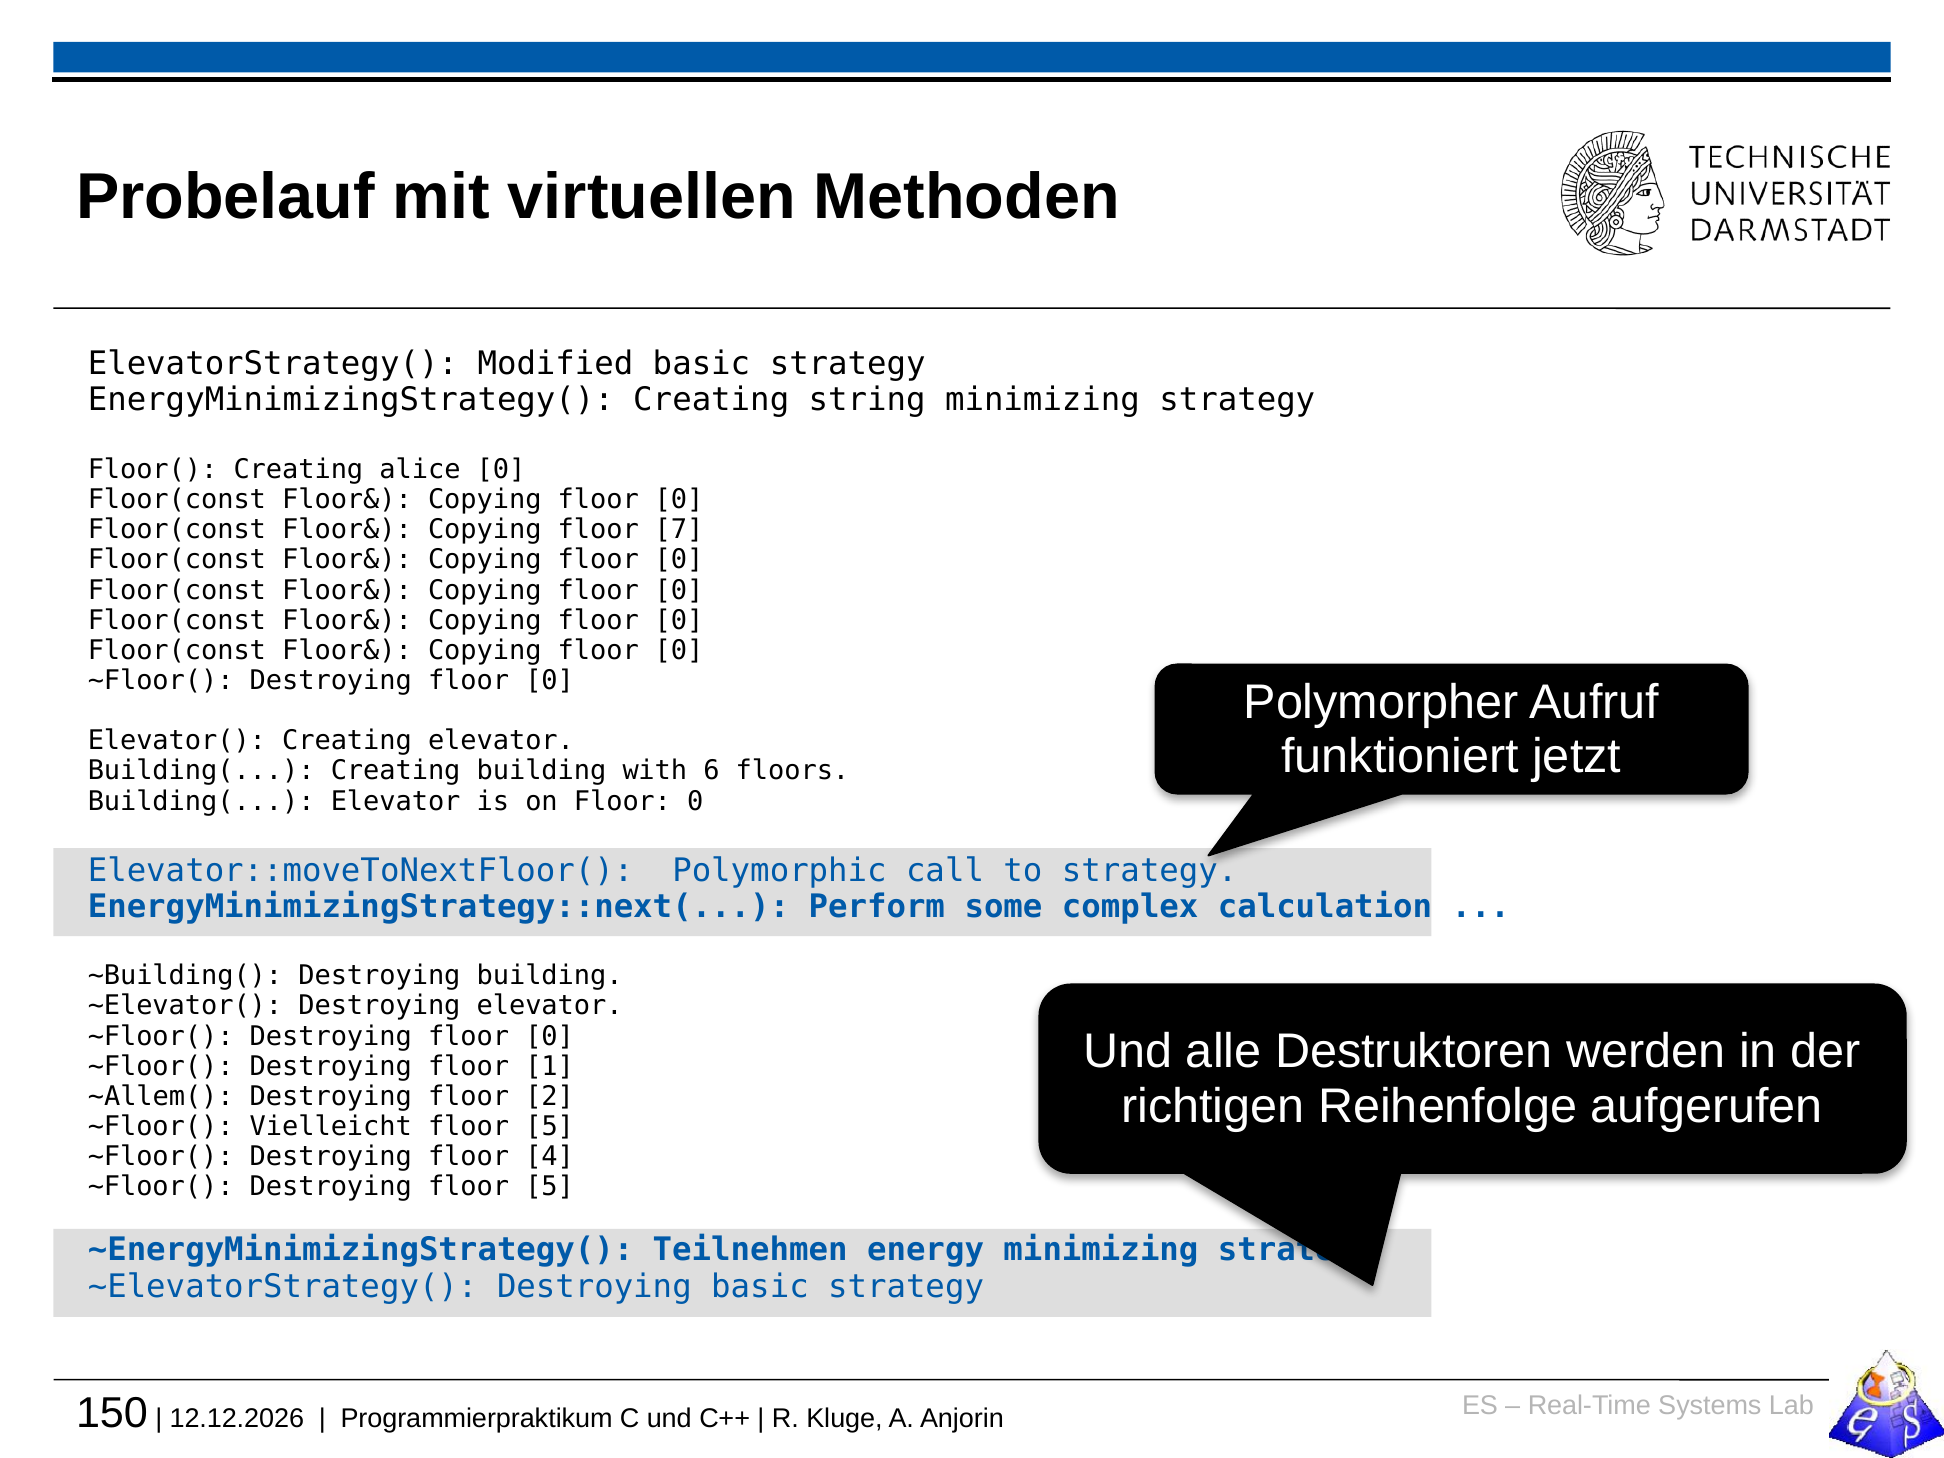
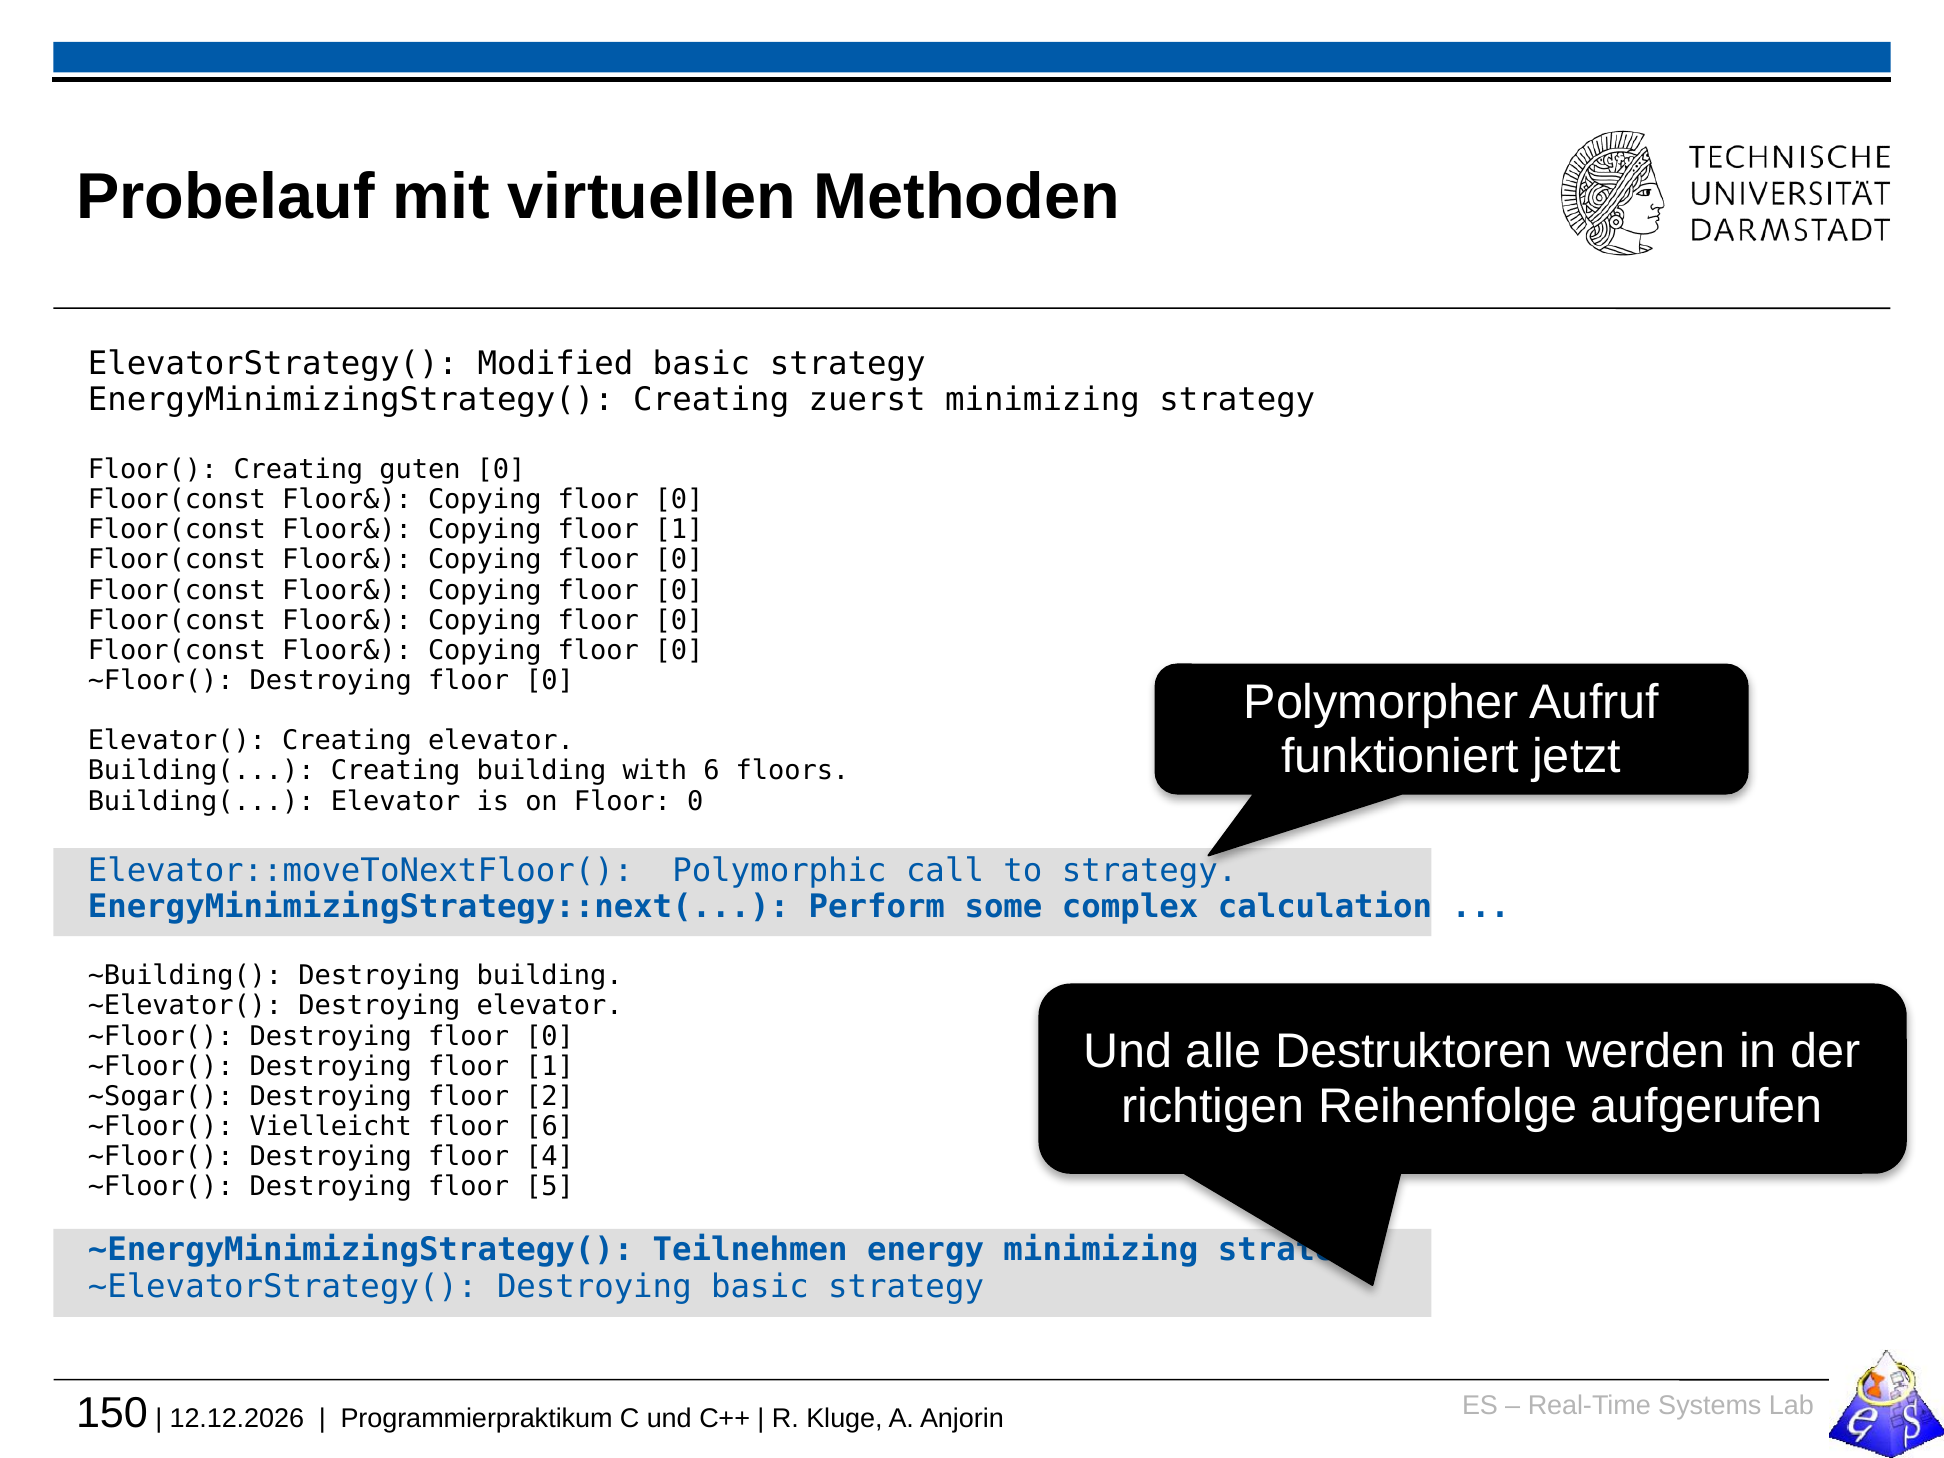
string: string -> zuerst (867, 400)
alice: alice -> guten (420, 470)
Copying floor 7: 7 -> 1 (679, 530)
~Allem(: ~Allem( -> ~Sogar( (161, 1096)
5: 5 -> 6 (550, 1127)
